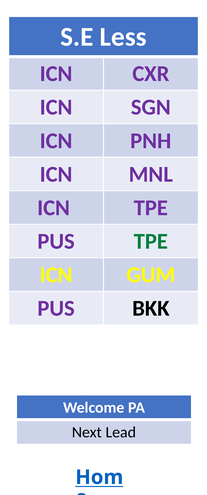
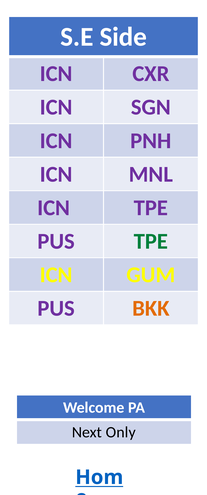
Less: Less -> Side (123, 37)
BKK colour: black -> orange (151, 308)
Lead: Lead -> Only (121, 432)
